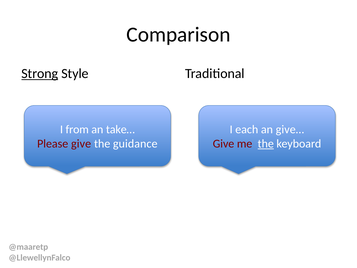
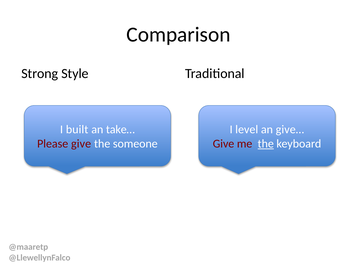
Strong underline: present -> none (40, 74)
from: from -> built (77, 129)
each: each -> level (247, 129)
guidance: guidance -> someone (135, 144)
